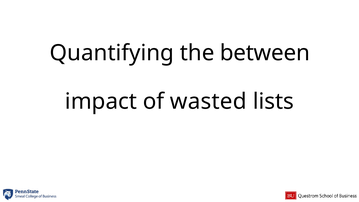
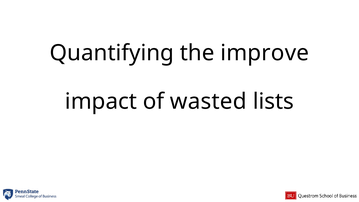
between: between -> improve (265, 53)
